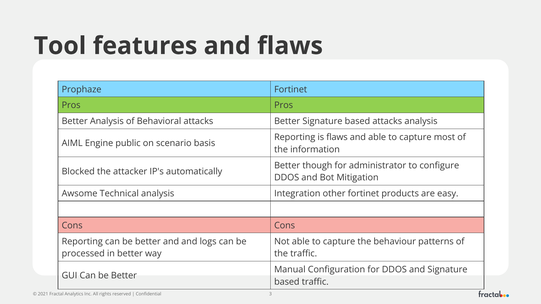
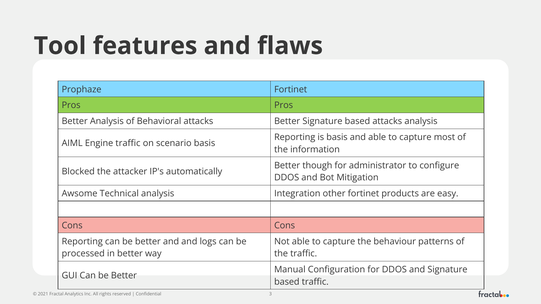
is flaws: flaws -> basis (337, 137)
Engine public: public -> traffic (128, 143)
